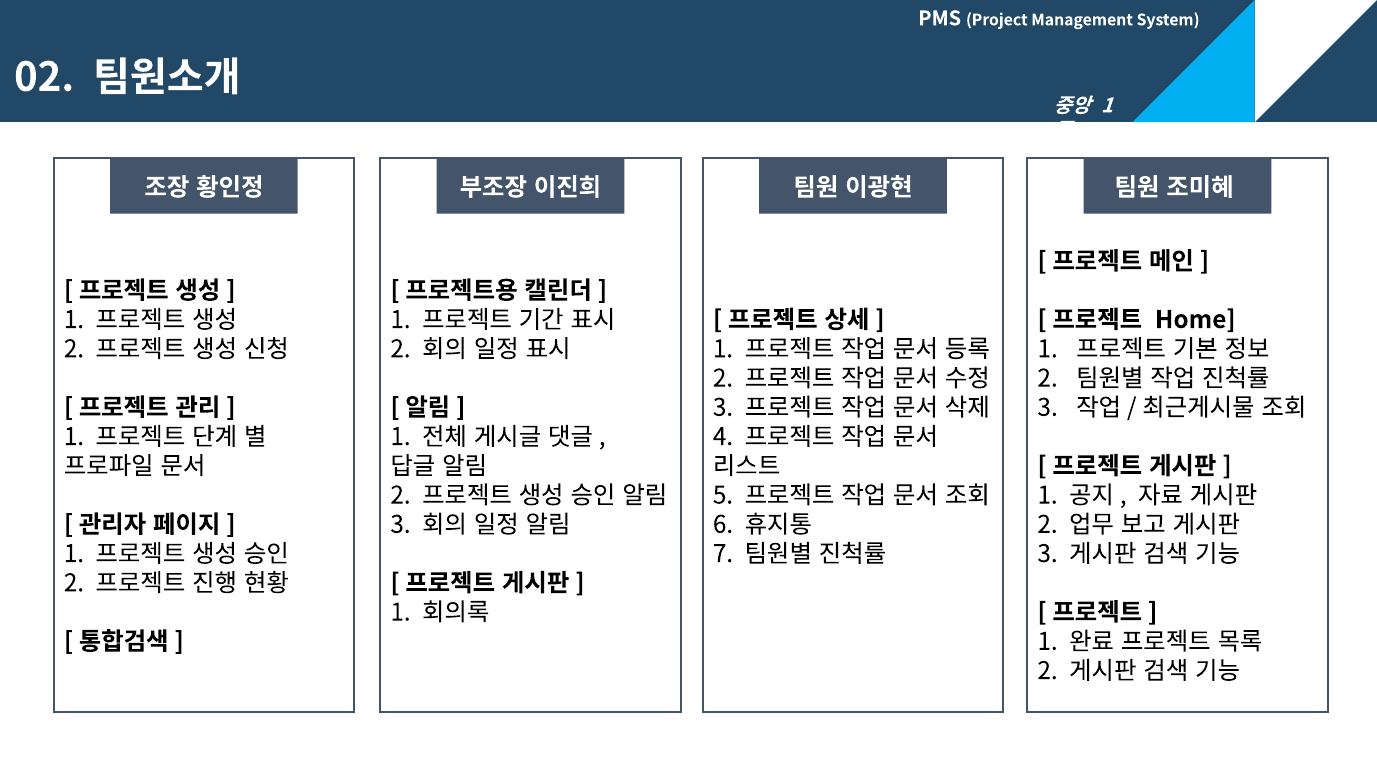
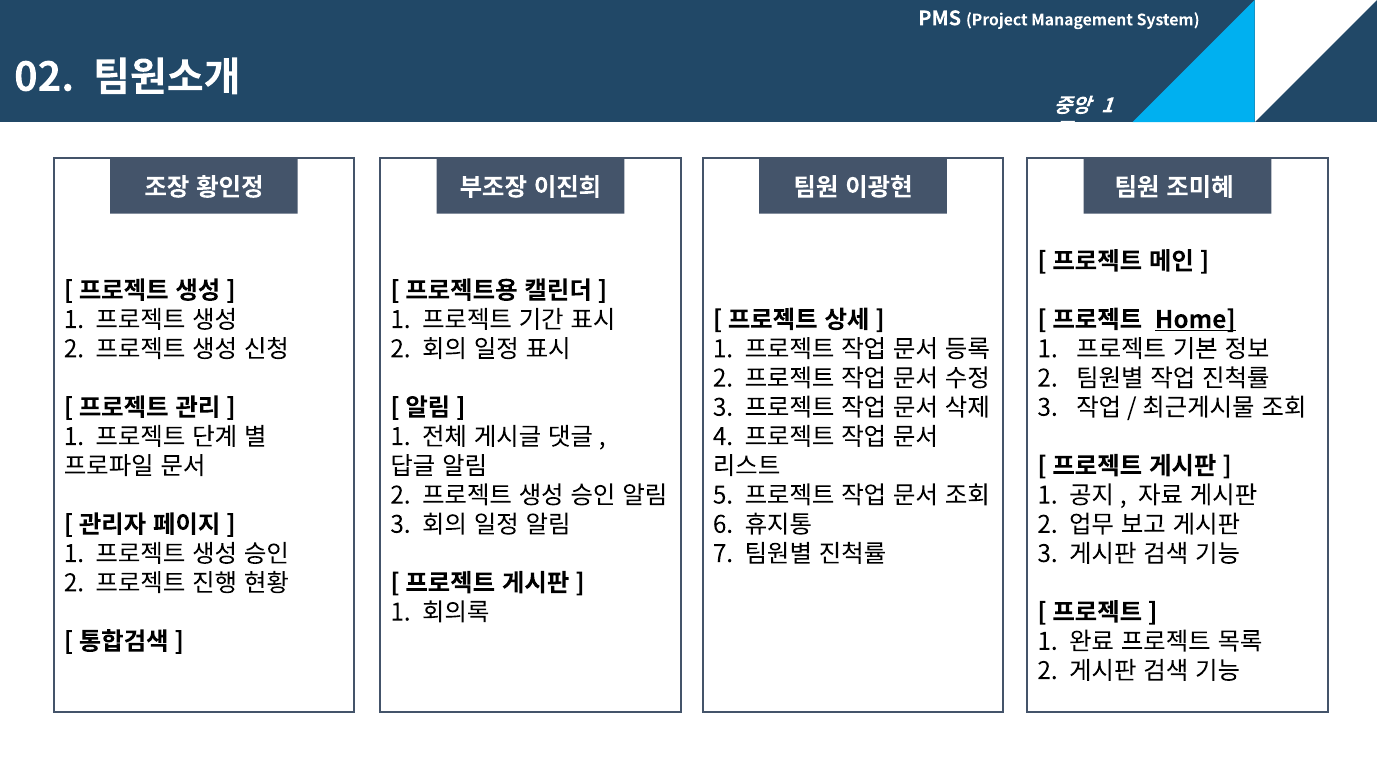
Home underline: none -> present (1195, 320)
